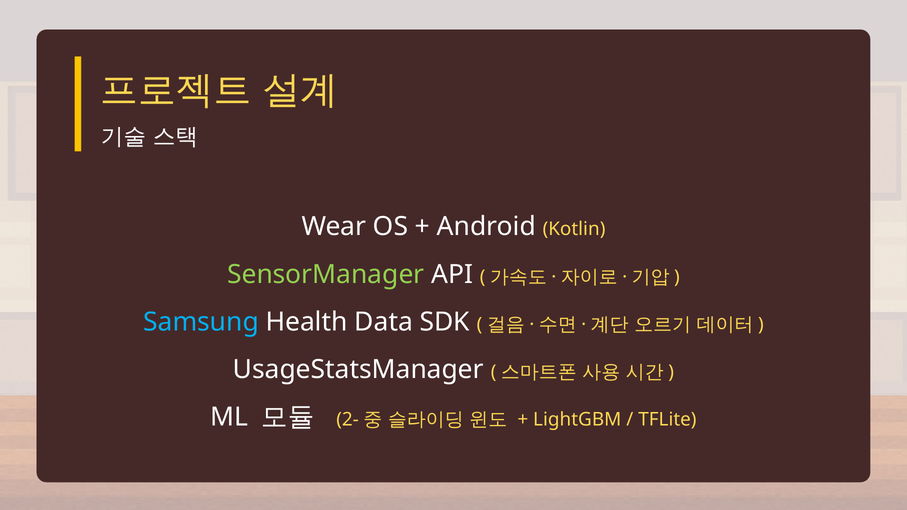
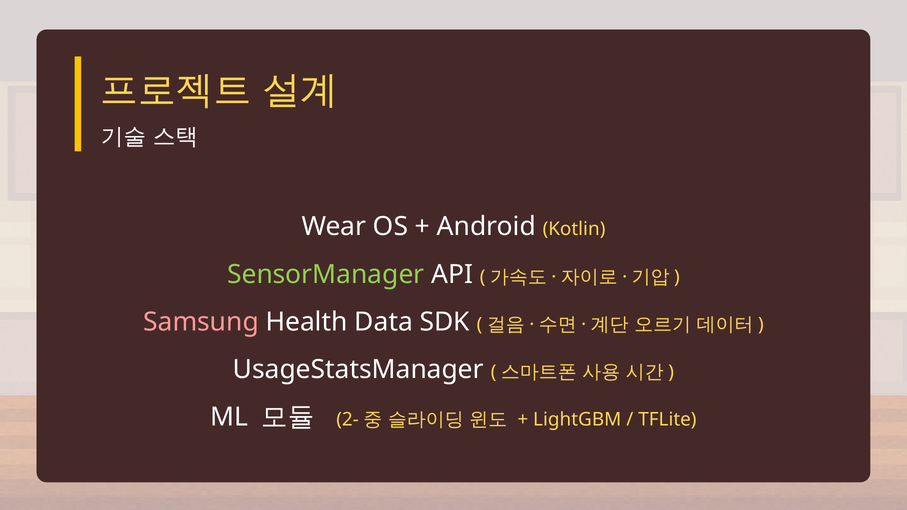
Samsung colour: light blue -> pink (201, 322)
